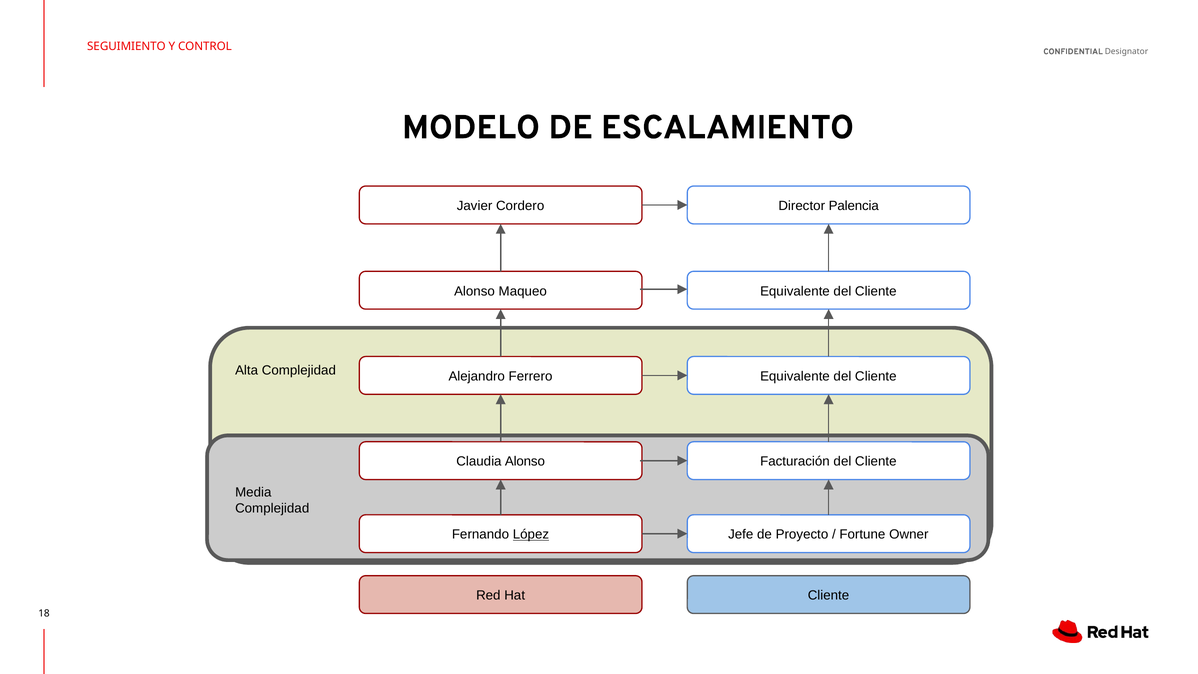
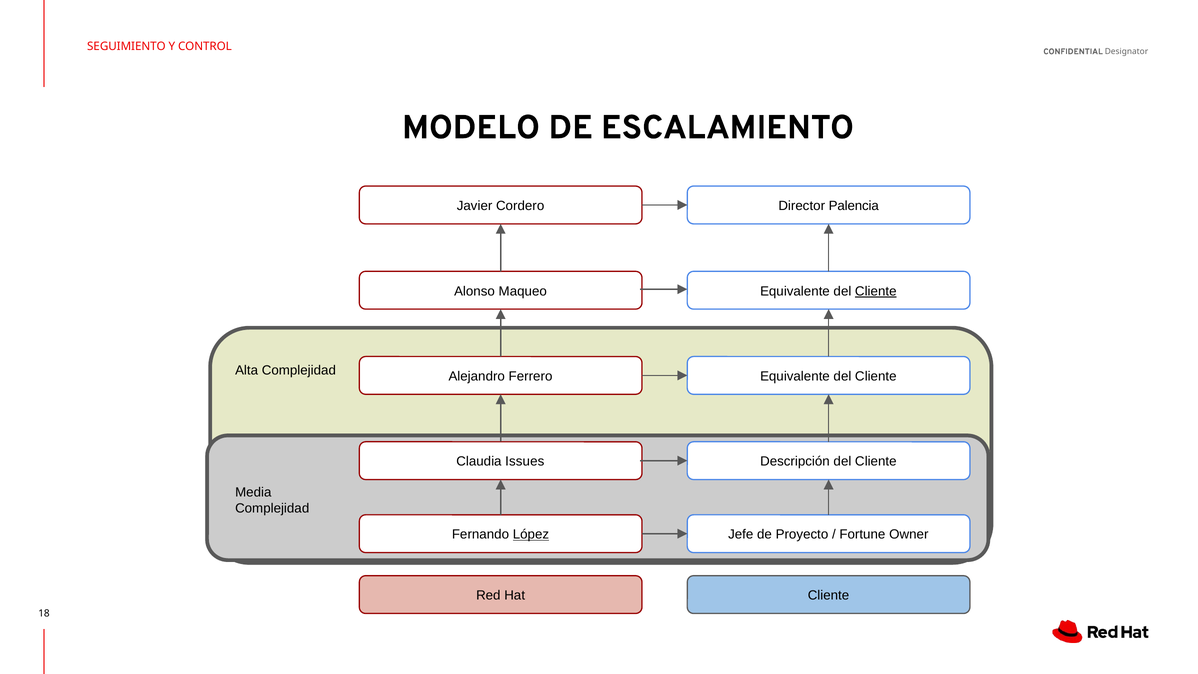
Cliente underline: none -> present (876, 291)
Claudia Alonso: Alonso -> Issues (525, 462)
Facturación: Facturación -> Descripción (795, 462)
